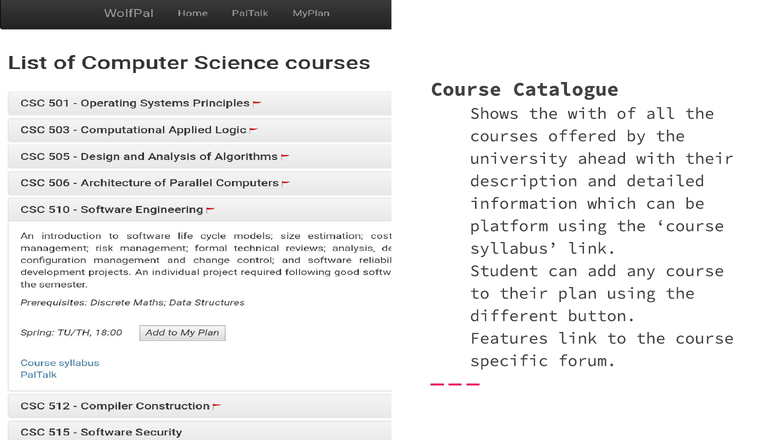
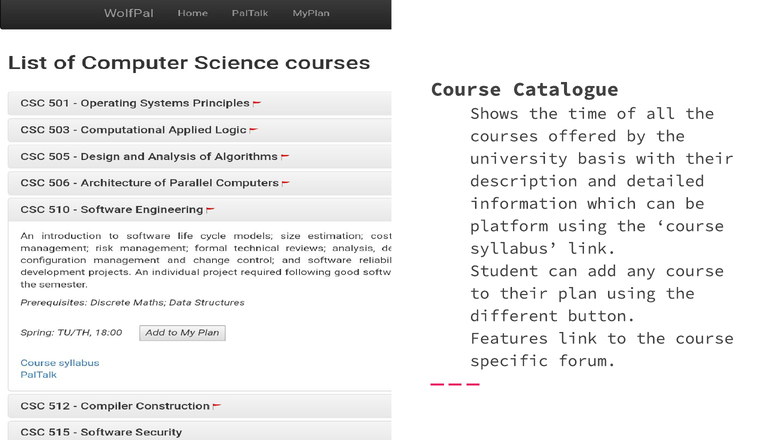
the with: with -> time (587, 114)
ahead: ahead -> basis (602, 159)
